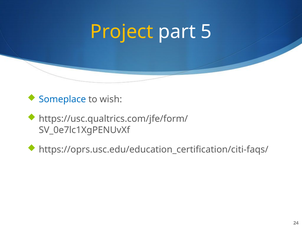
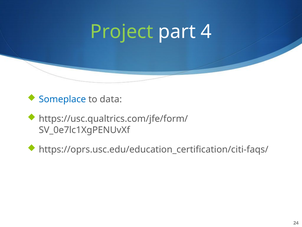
Project colour: yellow -> light green (122, 32)
5: 5 -> 4 (206, 32)
wish: wish -> data (111, 99)
